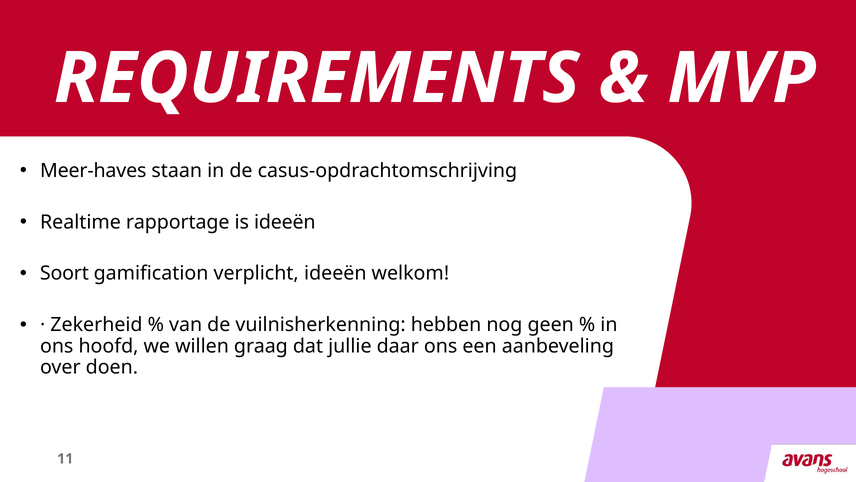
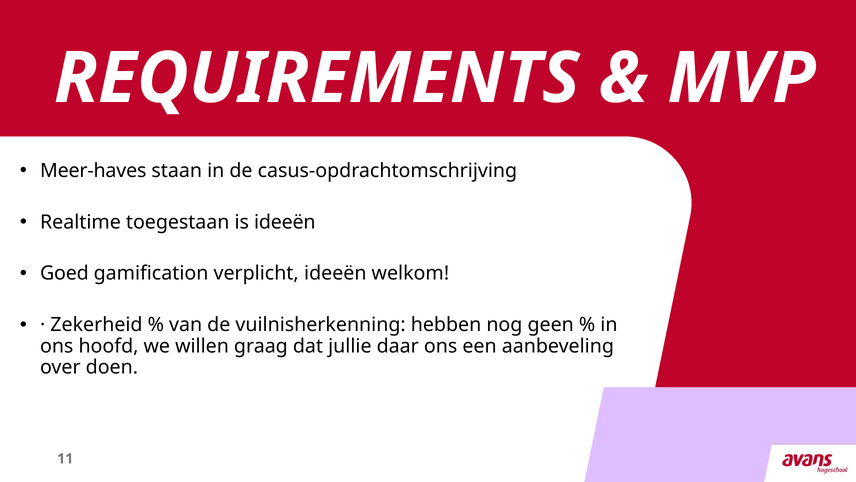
rapportage: rapportage -> toegestaan (178, 222)
Soort: Soort -> Goed (64, 273)
